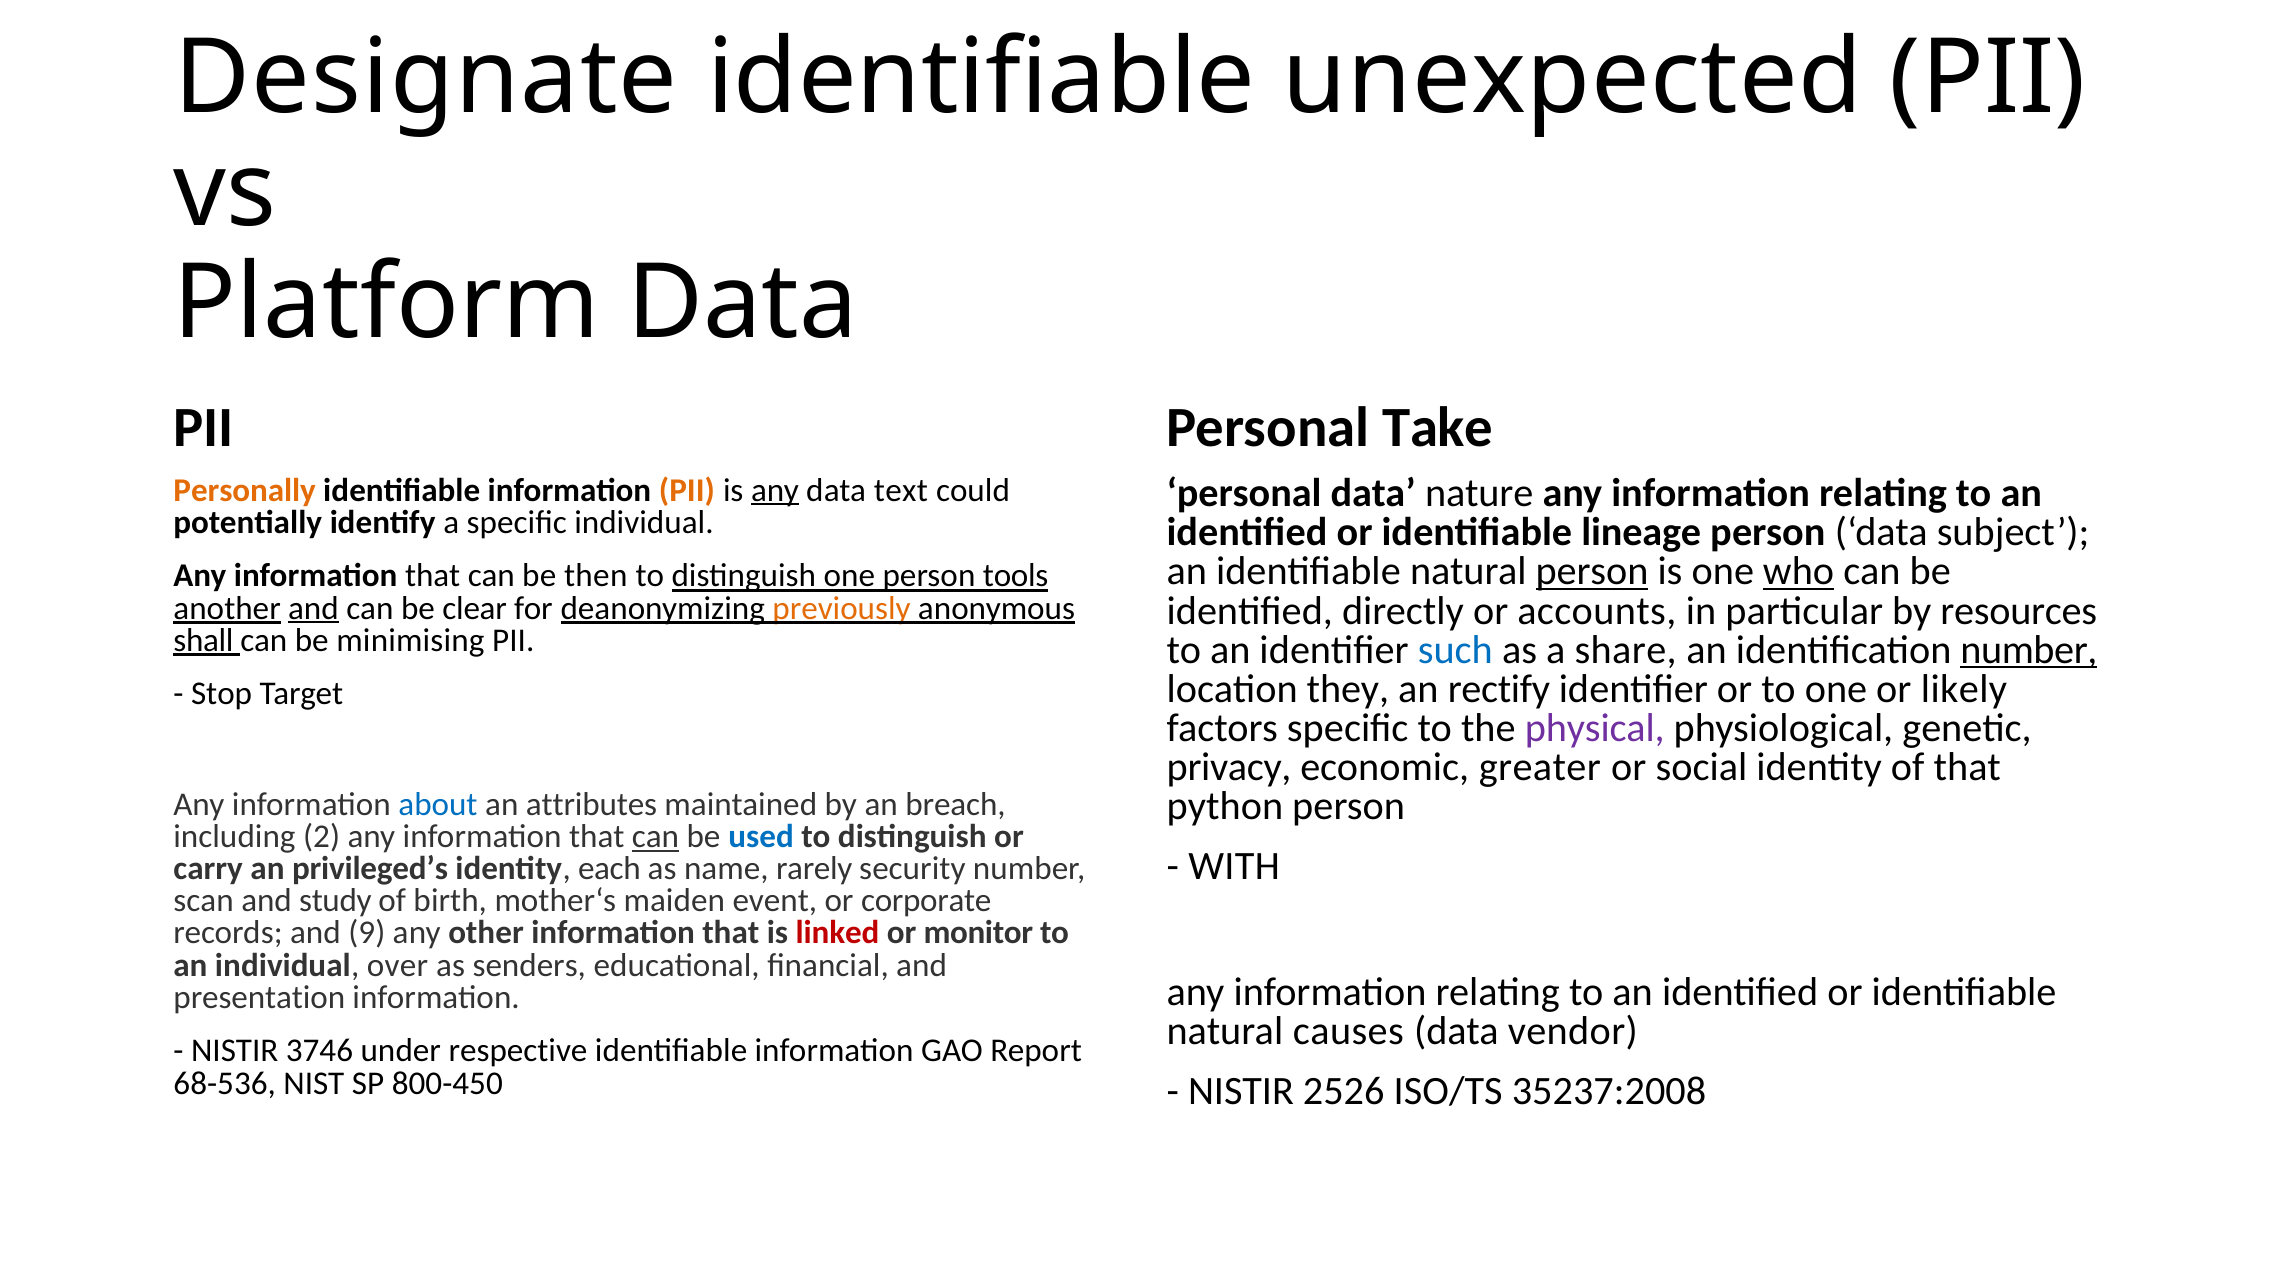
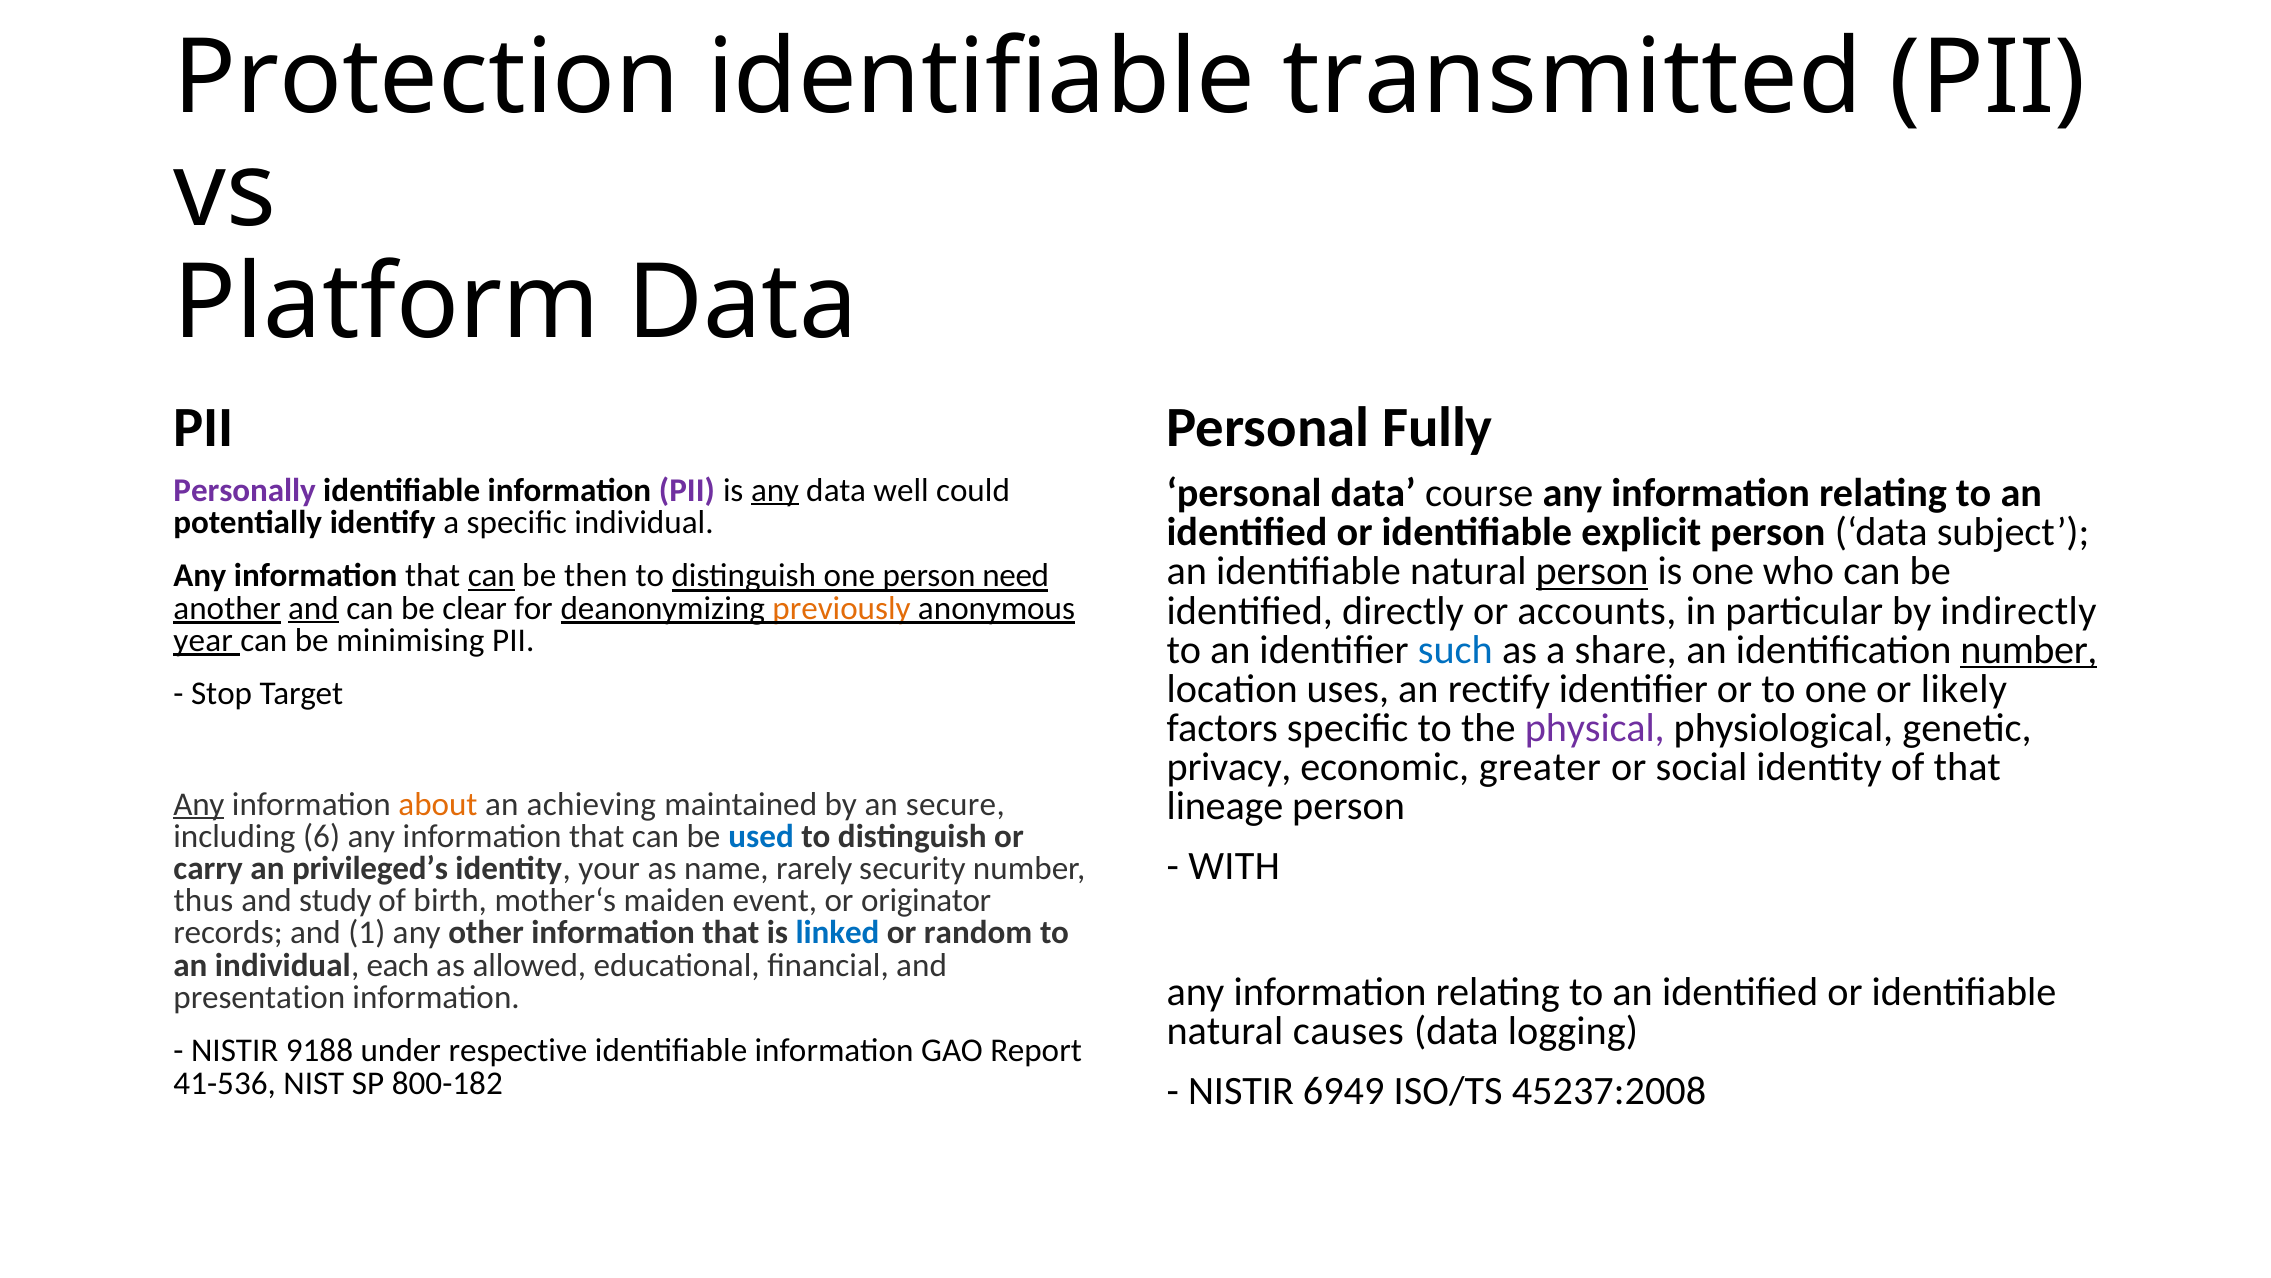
Designate: Designate -> Protection (427, 78)
unexpected: unexpected -> transmitted (1572, 78)
Take: Take -> Fully (1438, 427)
Personally colour: orange -> purple (245, 490)
PII colour: orange -> purple (687, 490)
text: text -> well (901, 490)
nature: nature -> course (1479, 493)
lineage: lineage -> explicit (1641, 532)
who underline: present -> none (1799, 571)
can underline: none -> present (491, 576)
tools: tools -> need (1016, 576)
resources: resources -> indirectly (2018, 610)
shall: shall -> year (203, 640)
they: they -> uses (1348, 689)
python: python -> lineage (1225, 806)
Any underline: none -> present (199, 804)
about colour: blue -> orange (438, 804)
attributes: attributes -> achieving (591, 804)
breach: breach -> secure (955, 804)
2: 2 -> 6 (322, 836)
can underline: present -> none (655, 836)
each: each -> your (609, 868)
scan: scan -> thus (203, 900)
corporate: corporate -> originator (926, 900)
9: 9 -> 1 (367, 933)
linked colour: red -> blue (838, 933)
monitor: monitor -> random (978, 933)
over: over -> each (398, 965)
senders: senders -> allowed (529, 965)
vendor: vendor -> logging (1573, 1030)
3746: 3746 -> 9188 (319, 1050)
68-536: 68-536 -> 41-536 (225, 1083)
800-450: 800-450 -> 800-182 (447, 1083)
2526: 2526 -> 6949 (1344, 1091)
35237:2008: 35237:2008 -> 45237:2008 (1609, 1091)
